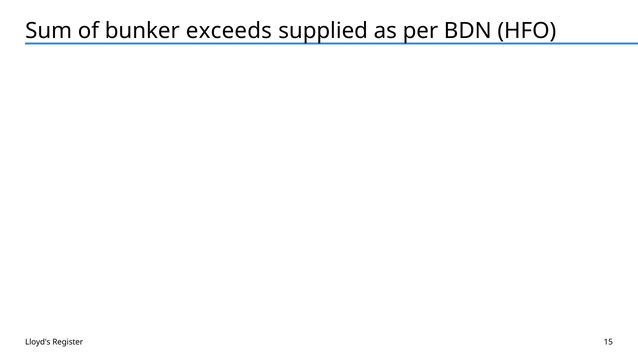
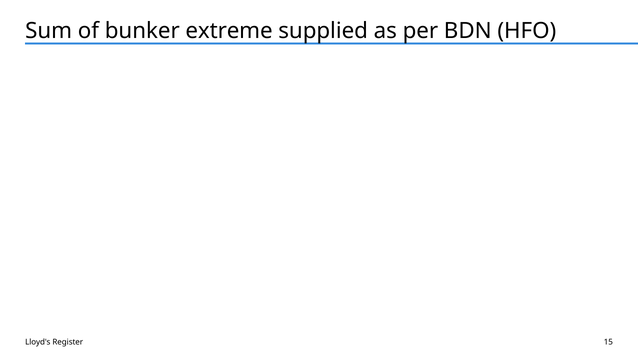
exceeds: exceeds -> extreme (229, 31)
